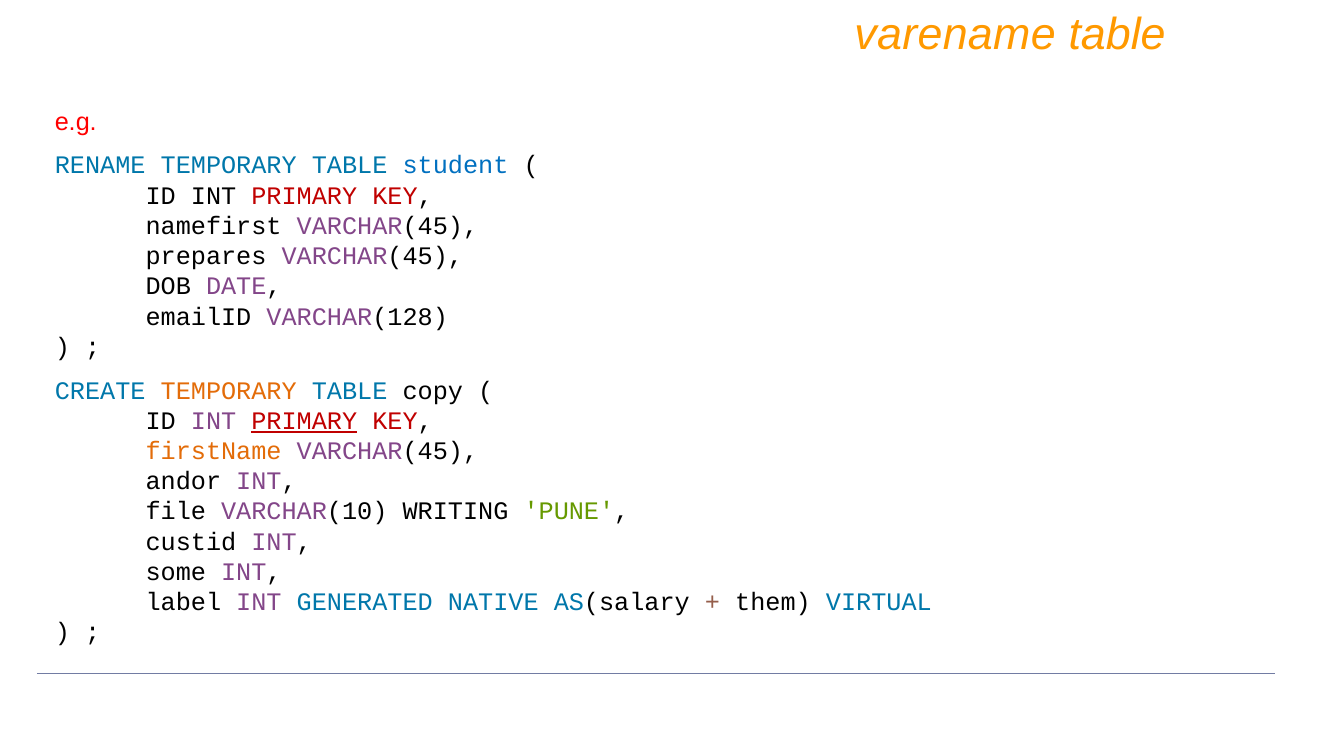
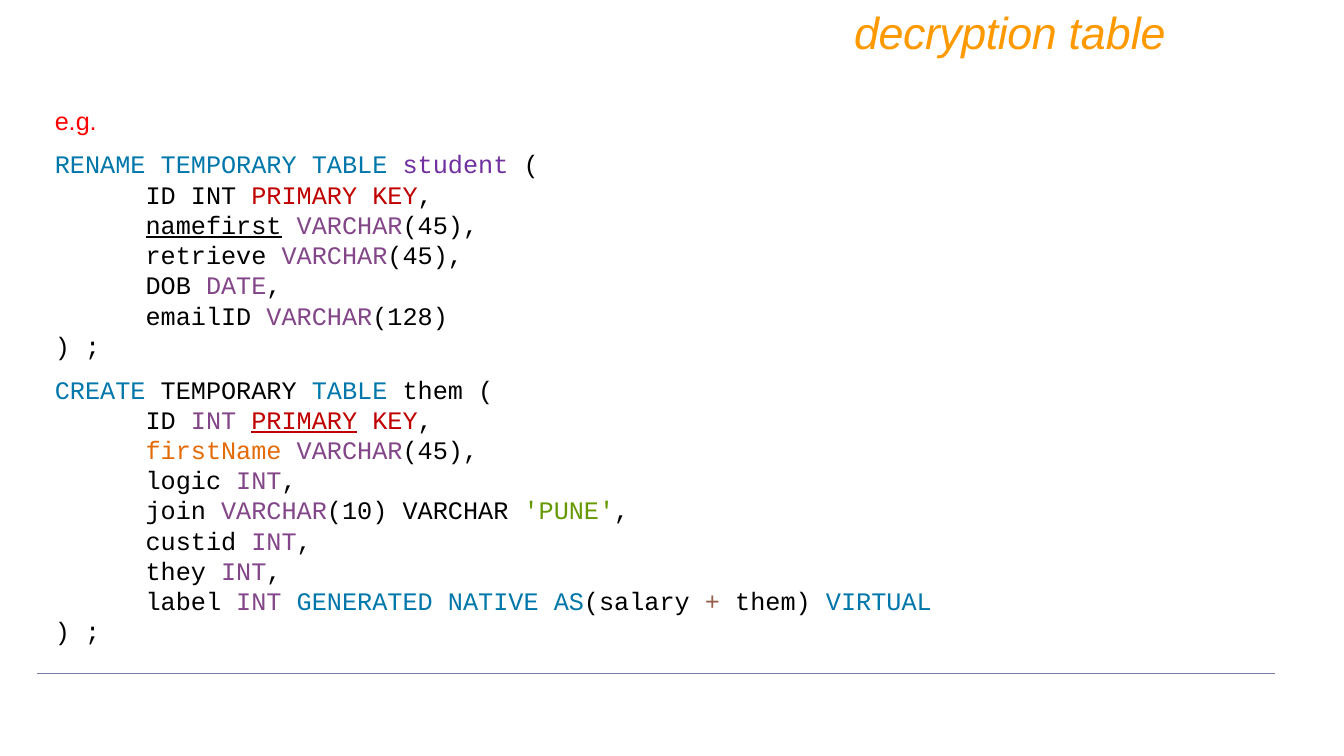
varename: varename -> decryption (955, 35)
student colour: blue -> purple (455, 166)
namefirst underline: none -> present (214, 226)
prepares: prepares -> retrieve (206, 256)
TEMPORARY colour: orange -> black (229, 391)
TABLE copy: copy -> them (433, 391)
andor: andor -> logic (183, 481)
file: file -> join (176, 512)
WRITING: WRITING -> VARCHAR (455, 512)
some: some -> they (176, 572)
